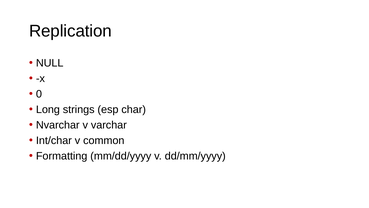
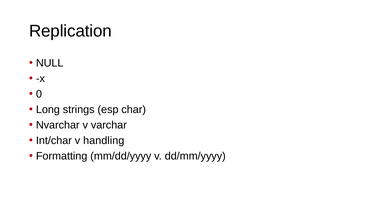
common: common -> handling (104, 140)
